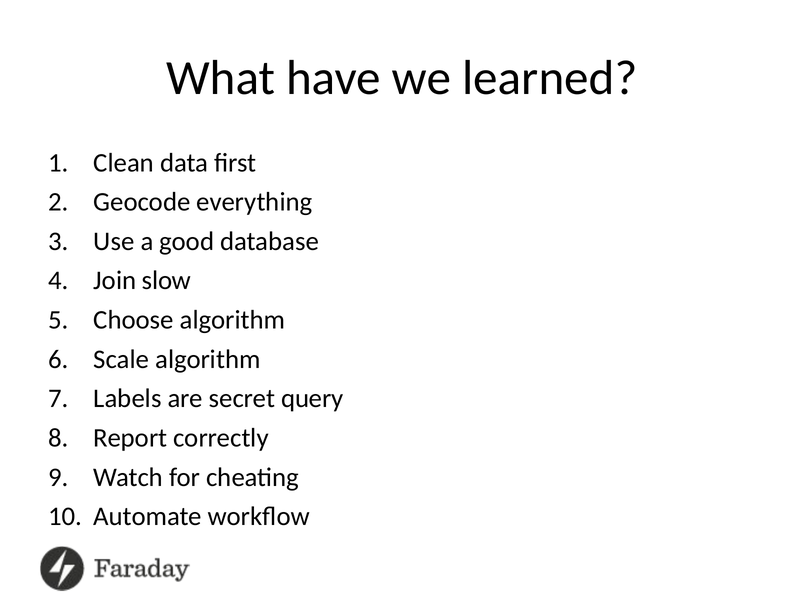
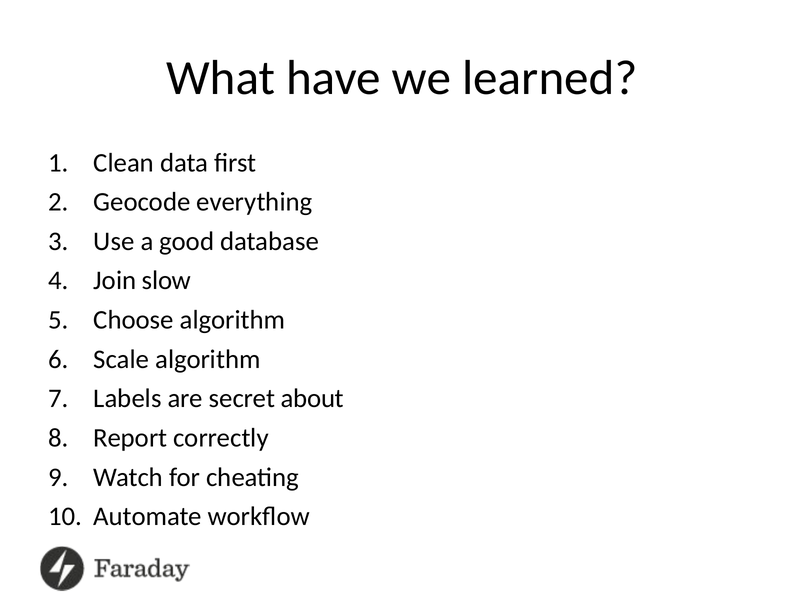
query: query -> about (312, 399)
